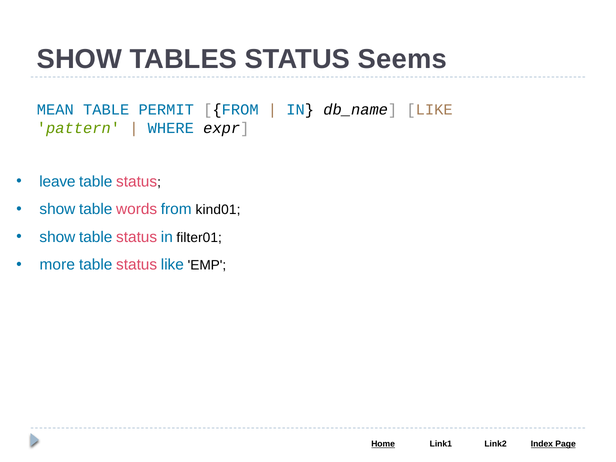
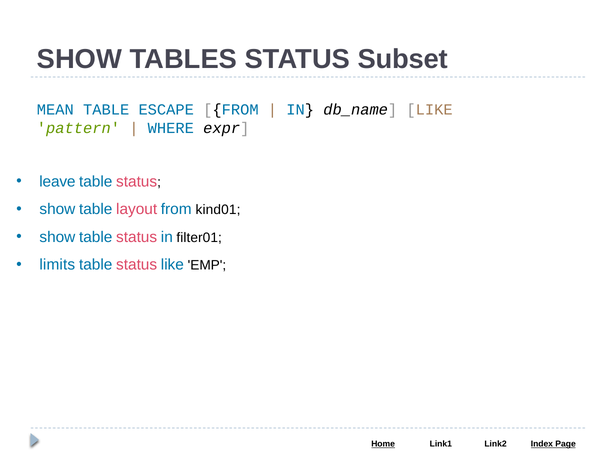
Seems: Seems -> Subset (403, 59)
PERMIT: PERMIT -> ESCAPE (166, 110)
words: words -> layout (137, 209)
more: more -> limits (57, 265)
